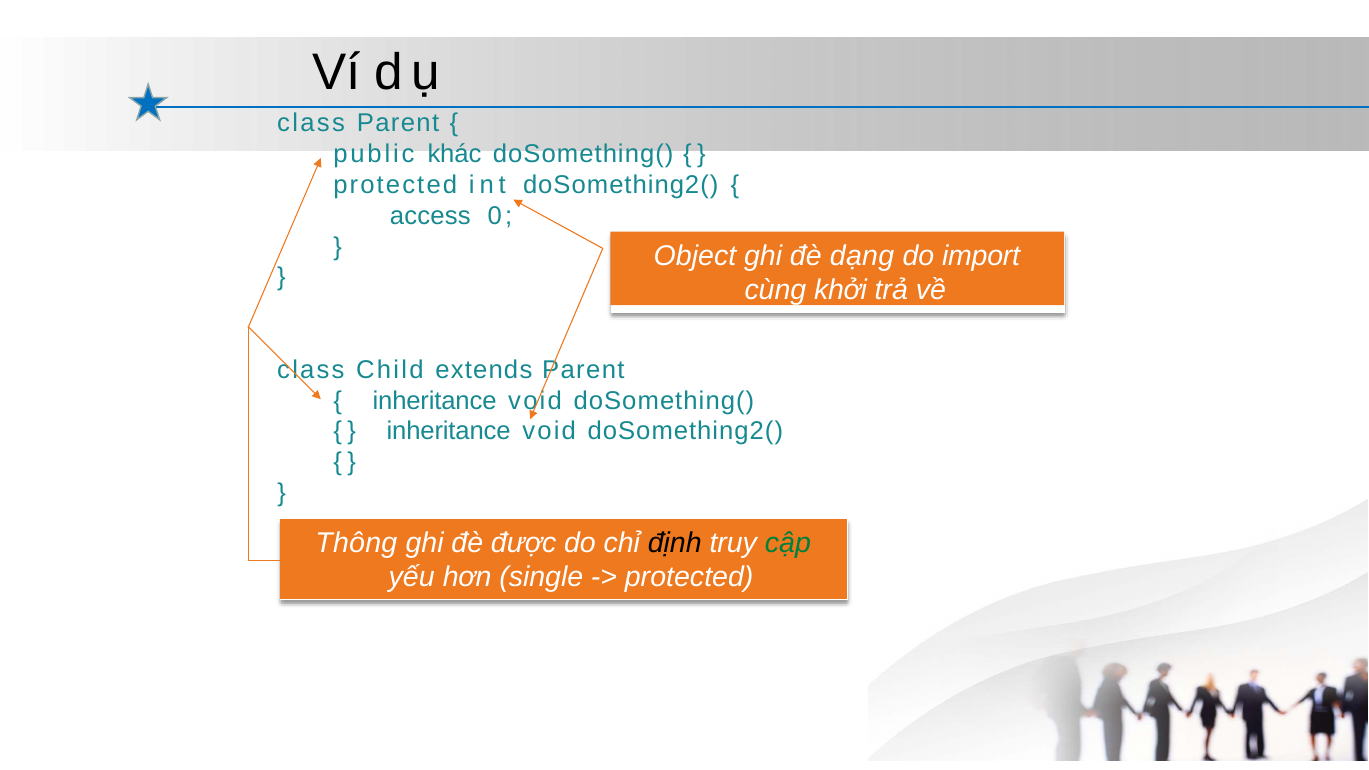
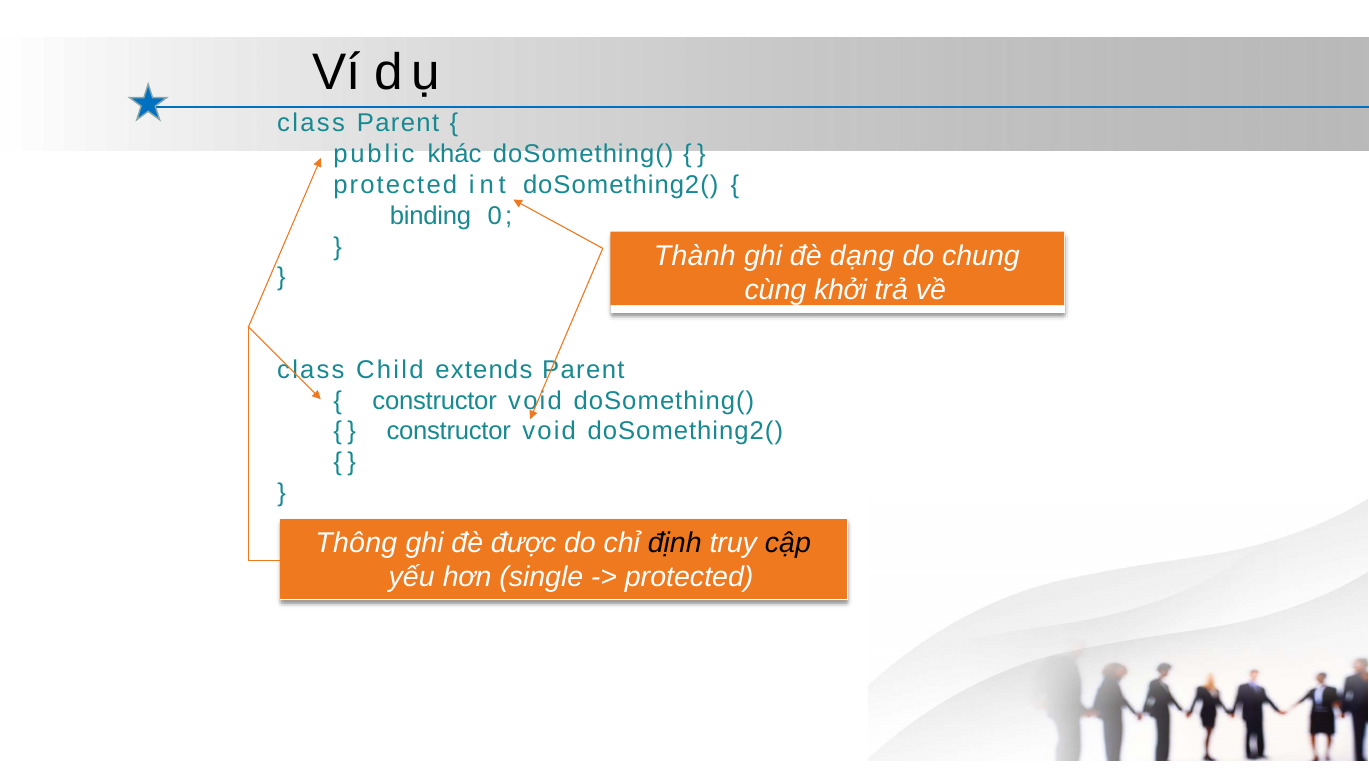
access: access -> binding (431, 216)
Object: Object -> Thành (695, 256)
import: import -> chung (981, 256)
inheritance: inheritance -> constructor (435, 401)
inheritance: inheritance -> constructor (449, 432)
cập colour: green -> black (788, 543)
